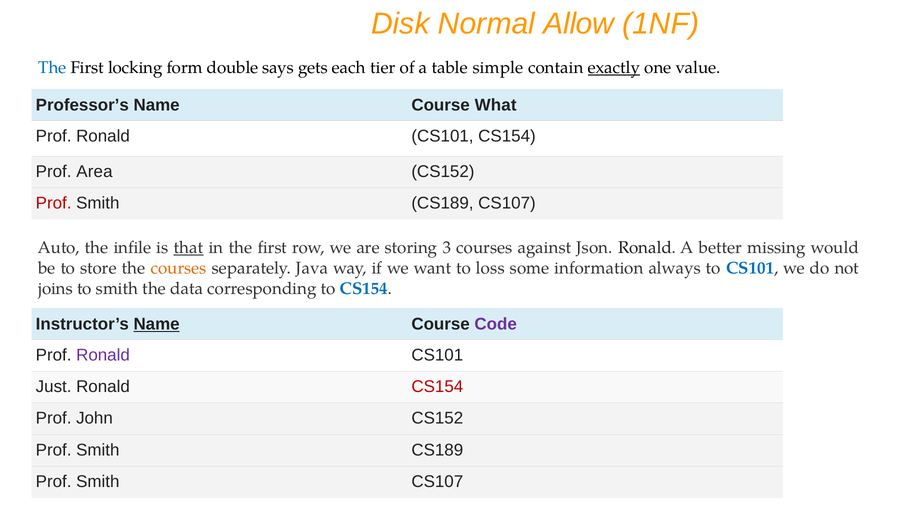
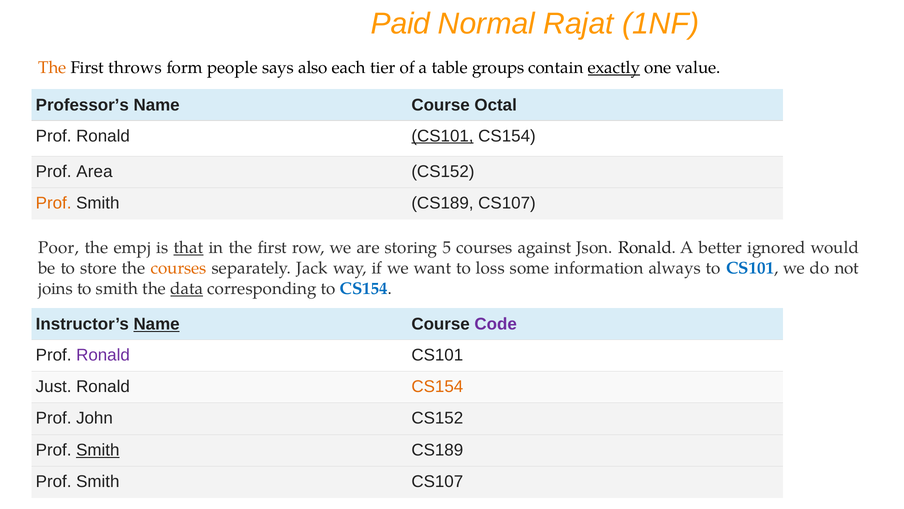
Disk: Disk -> Paid (400, 24)
Allow: Allow -> Rajat (579, 24)
The colour: blue -> orange (52, 68)
locking: locking -> throws (135, 68)
double: double -> people (233, 68)
gets: gets -> also (313, 68)
simple: simple -> groups (498, 68)
What: What -> Octal (496, 105)
CS101 underline: none -> present (443, 136)
Prof colour: red -> orange (54, 203)
Auto: Auto -> Poor (59, 248)
infile: infile -> empj (132, 248)
3: 3 -> 5 (447, 248)
missing: missing -> ignored (776, 248)
Java: Java -> Jack (312, 268)
data underline: none -> present (187, 288)
CS154 colour: red -> orange (437, 386)
Smith underline: none -> present (98, 450)
